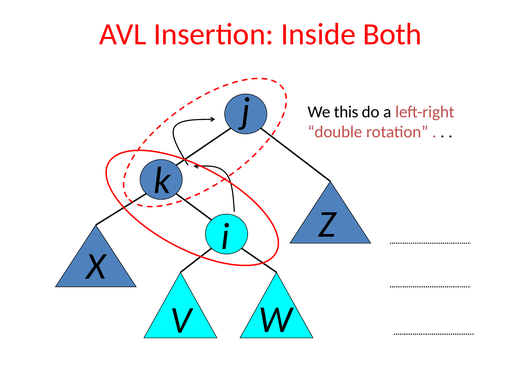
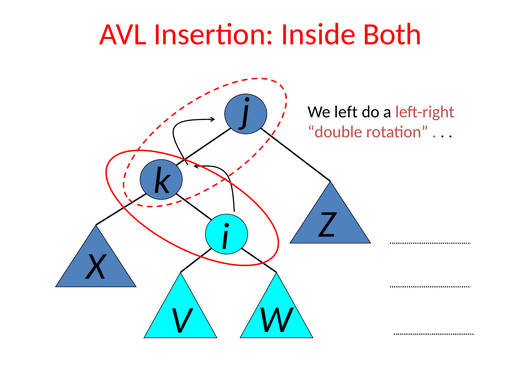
this: this -> left (346, 112)
